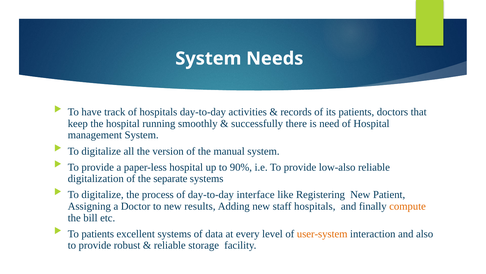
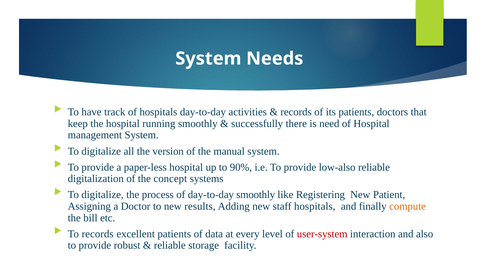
separate: separate -> concept (170, 178)
day-to-day interface: interface -> smoothly (256, 194)
To patients: patients -> records (98, 233)
excellent systems: systems -> patients (174, 233)
user-system colour: orange -> red (322, 233)
